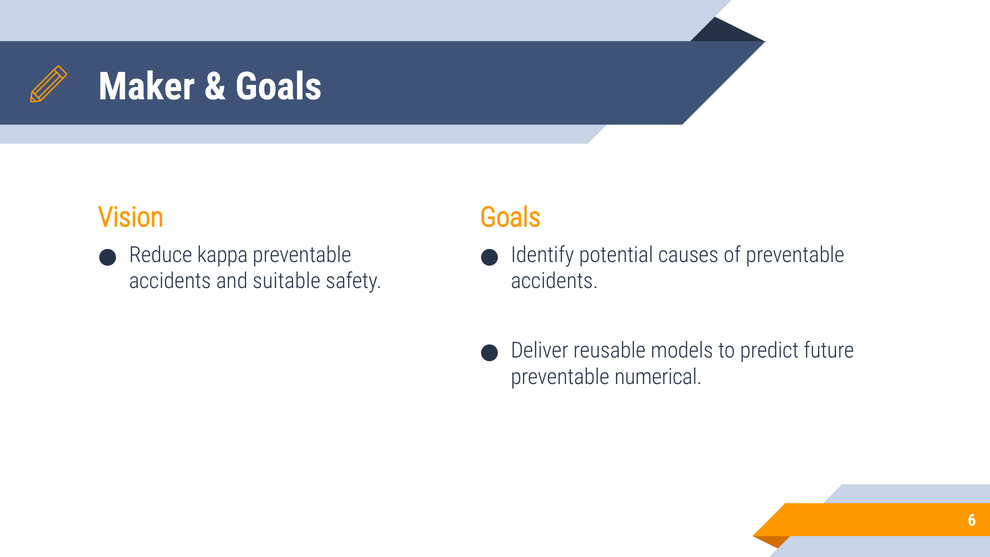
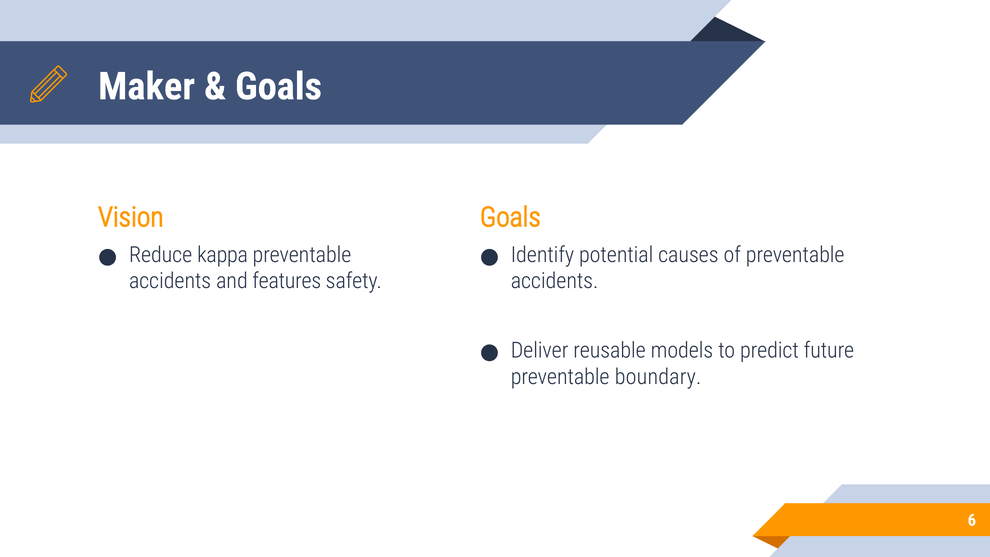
suitable: suitable -> features (287, 281)
numerical: numerical -> boundary (658, 377)
